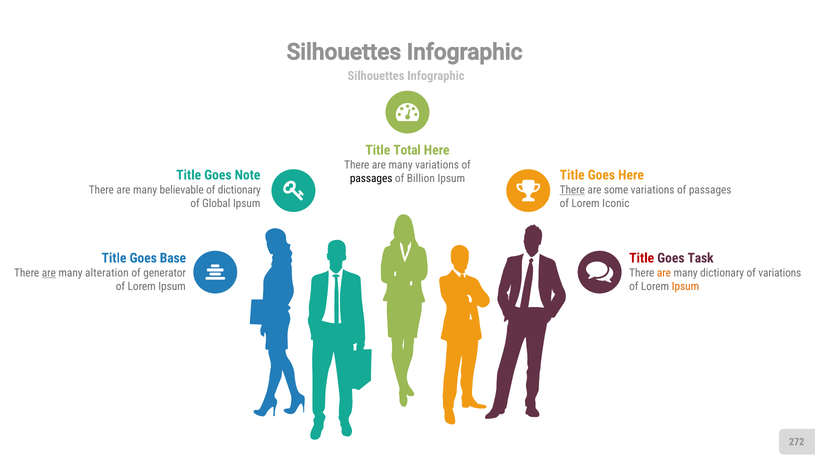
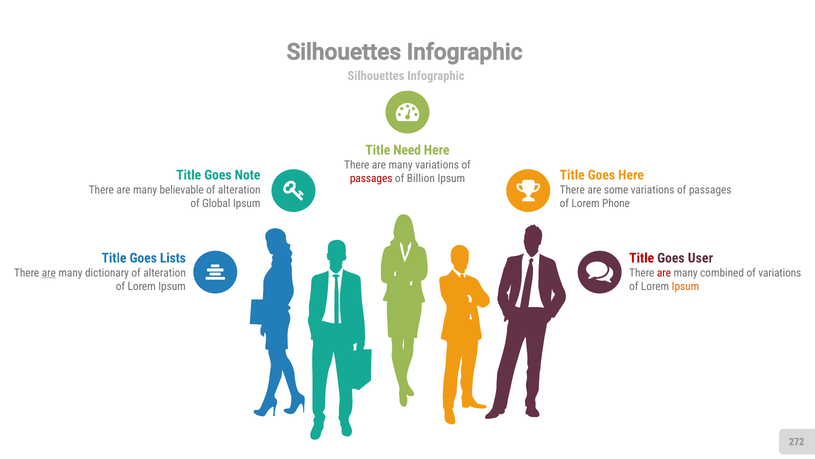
Total: Total -> Need (407, 150)
passages colour: black -> red (371, 178)
dictionary: dictionary -> alteration (239, 190)
There underline: present -> none (572, 190)
Iconic: Iconic -> Phone (616, 203)
Base: Base -> Lists (173, 258)
Task: Task -> User (700, 258)
alteration: alteration -> dictionary (107, 272)
generator: generator -> alteration (165, 272)
are colour: orange -> red (664, 272)
many dictionary: dictionary -> combined (722, 272)
